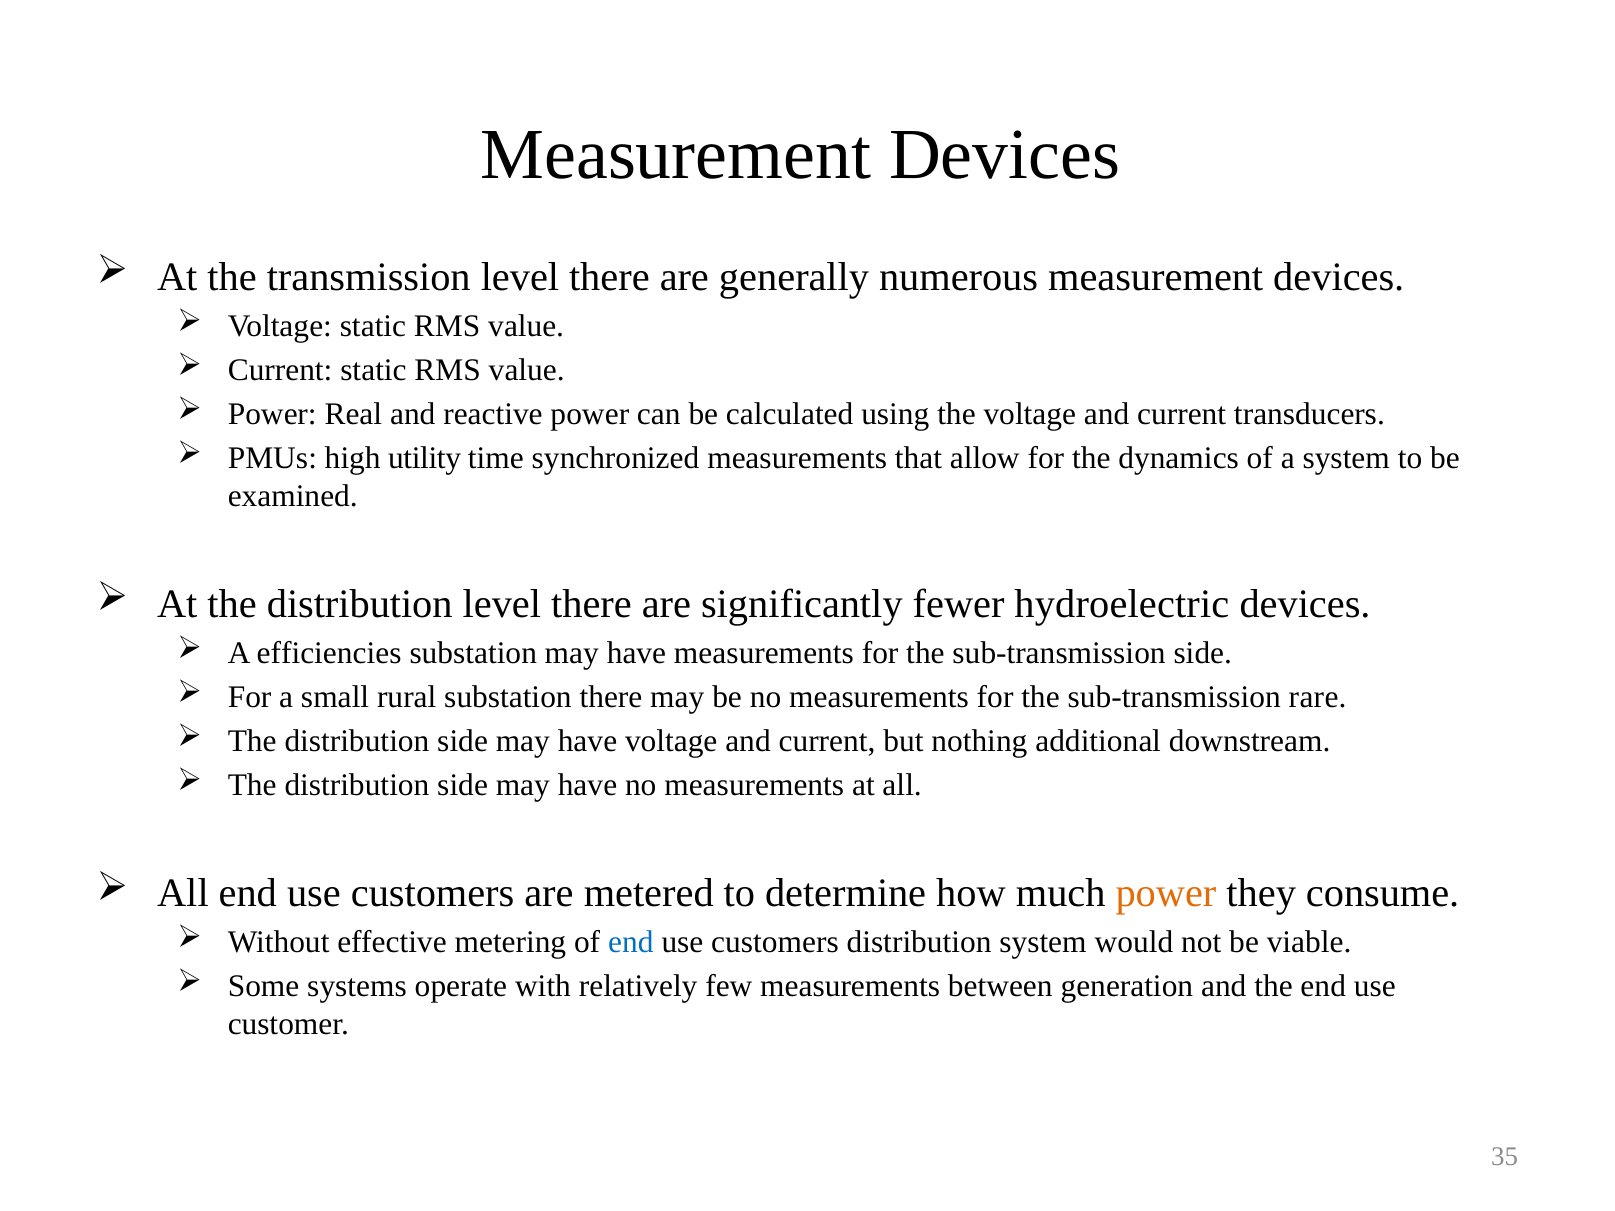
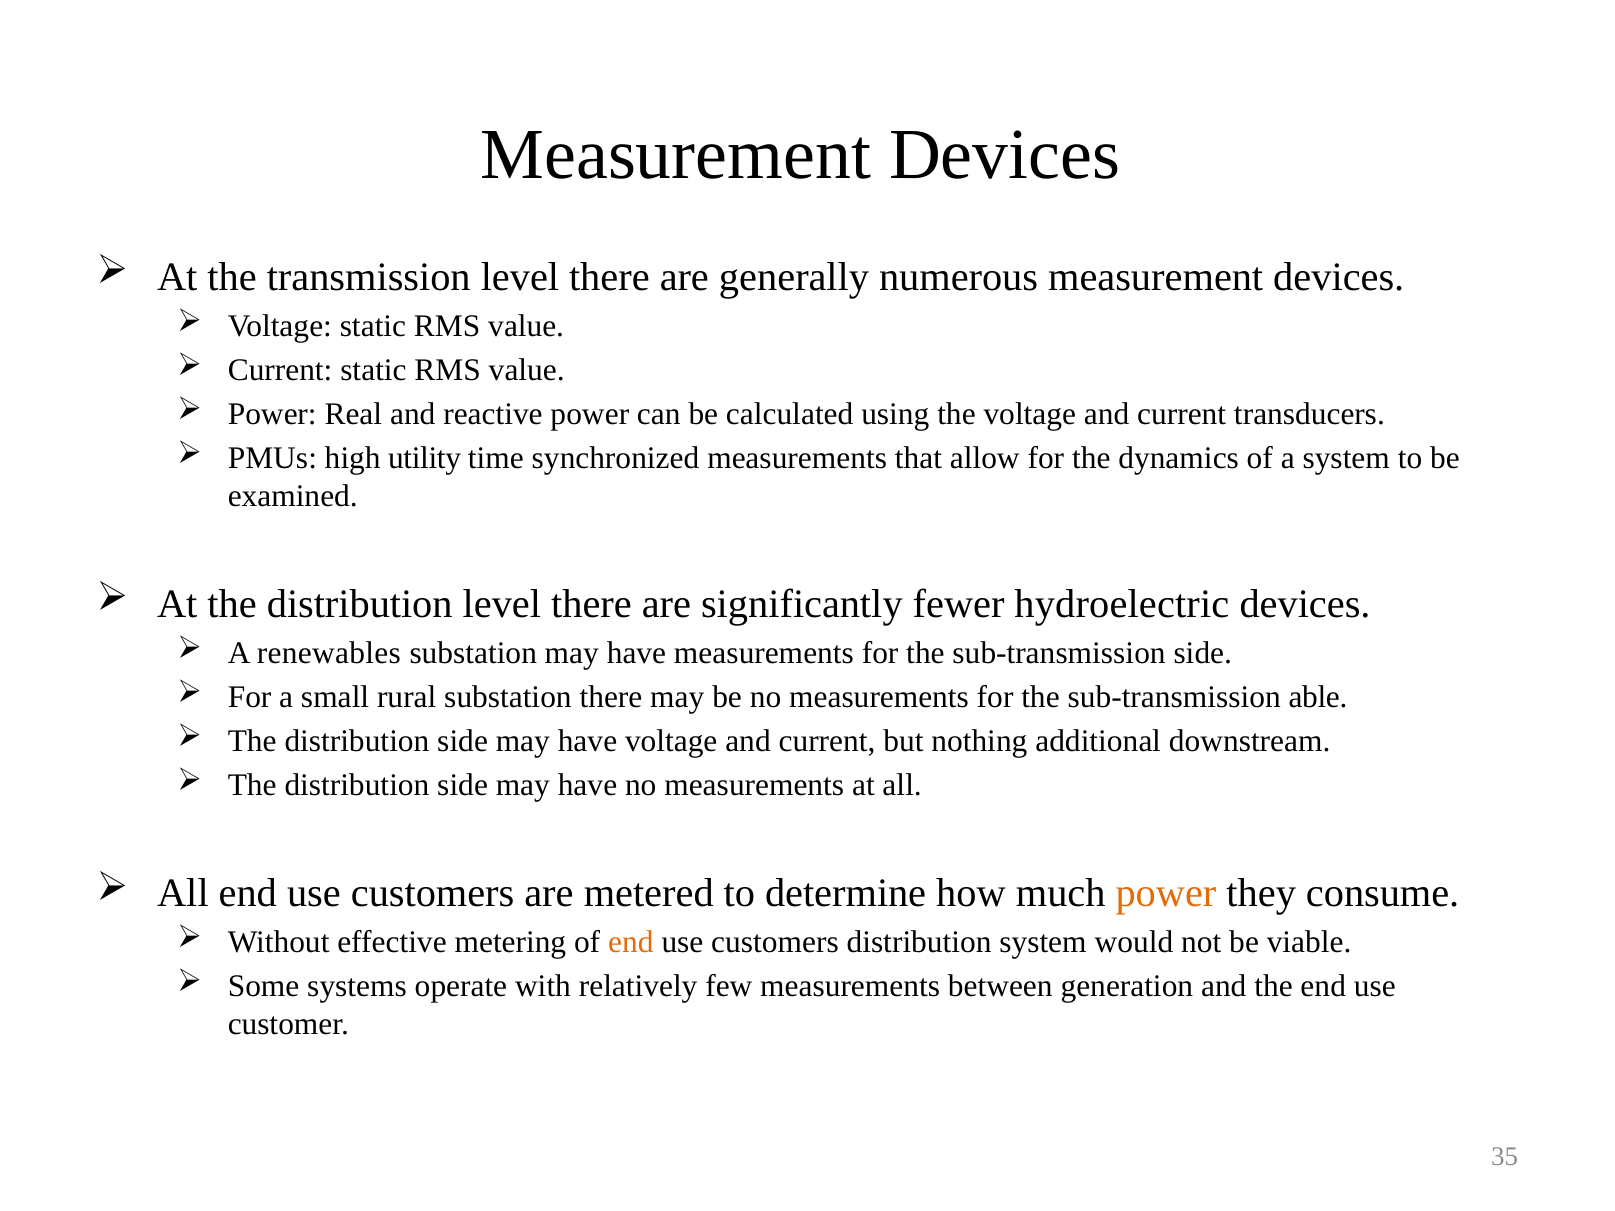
efficiencies: efficiencies -> renewables (329, 653)
rare: rare -> able (1318, 697)
end colour: blue -> orange (631, 942)
